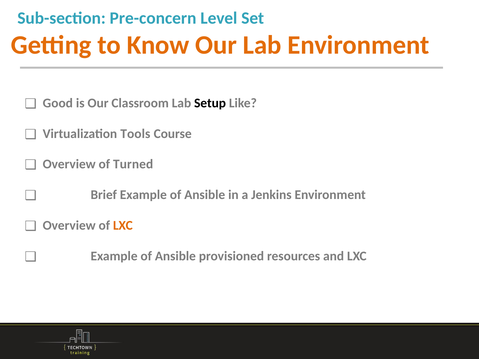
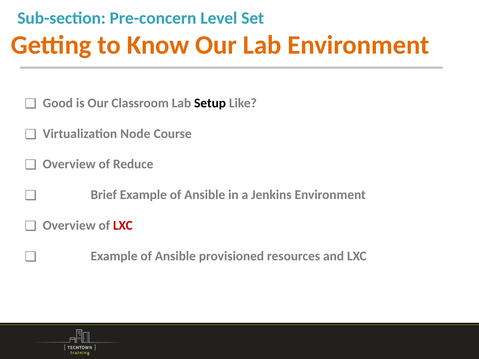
Tools: Tools -> Node (135, 134)
Turned: Turned -> Reduce (133, 164)
LXC colour: orange -> red (123, 226)
